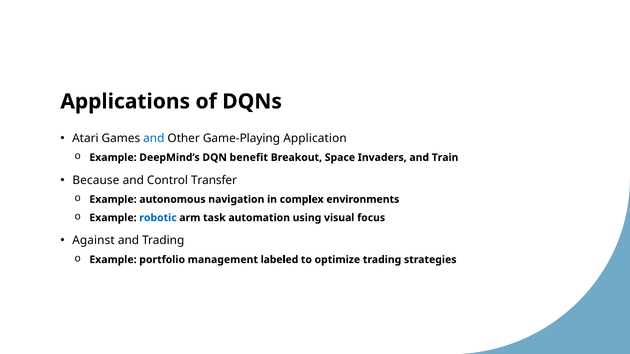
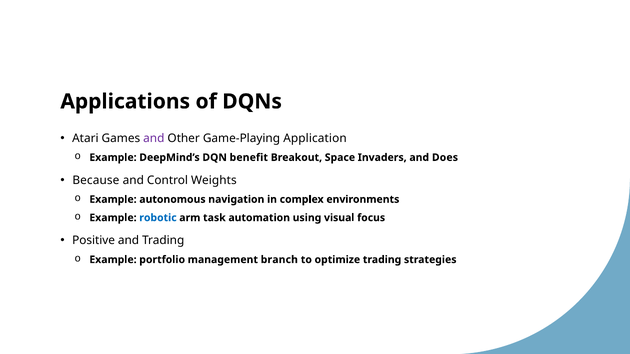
and colour: blue -> purple (154, 139)
Train: Train -> Does (445, 158)
Transfer: Transfer -> Weights (214, 180)
Against: Against -> Positive (94, 241)
labeled: labeled -> branch (279, 260)
